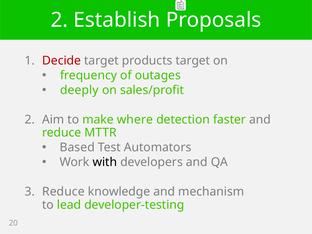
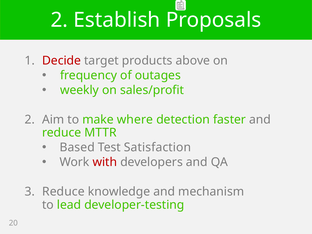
products target: target -> above (193, 61)
deeply: deeply -> weekly (79, 90)
Automators: Automators -> Satisfaction (158, 147)
with colour: black -> red (105, 162)
